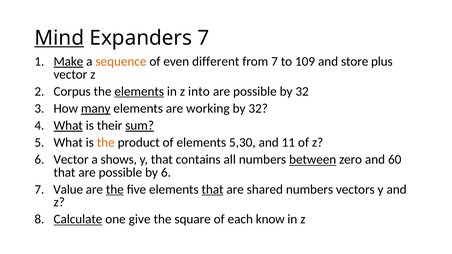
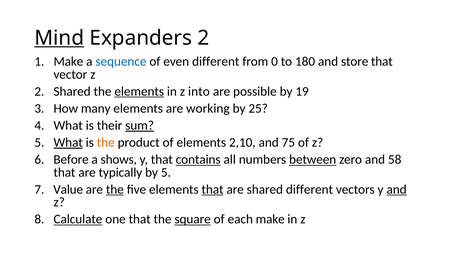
Expanders 7: 7 -> 2 (203, 38)
Make underline: present -> none (68, 62)
sequence colour: orange -> blue (121, 62)
from 7: 7 -> 0 (275, 62)
109: 109 -> 180 (305, 62)
store plus: plus -> that (382, 62)
2 Corpus: Corpus -> Shared (72, 92)
32: 32 -> 19 (302, 92)
many underline: present -> none (96, 109)
32: 32 -> 25 (258, 109)
What underline: present -> none (68, 126)
What underline: none -> present (68, 143)
5,30: 5,30 -> 2,10 (242, 143)
11: 11 -> 75 (288, 143)
Vector: Vector -> Before (71, 160)
contains underline: none -> present (198, 160)
60: 60 -> 58 (395, 160)
that are possible: possible -> typically (120, 173)
by 6: 6 -> 5 (166, 173)
shared numbers: numbers -> different (309, 190)
and underline: none -> present (397, 190)
one give: give -> that (140, 219)
square underline: none -> present (193, 219)
each know: know -> make (270, 219)
